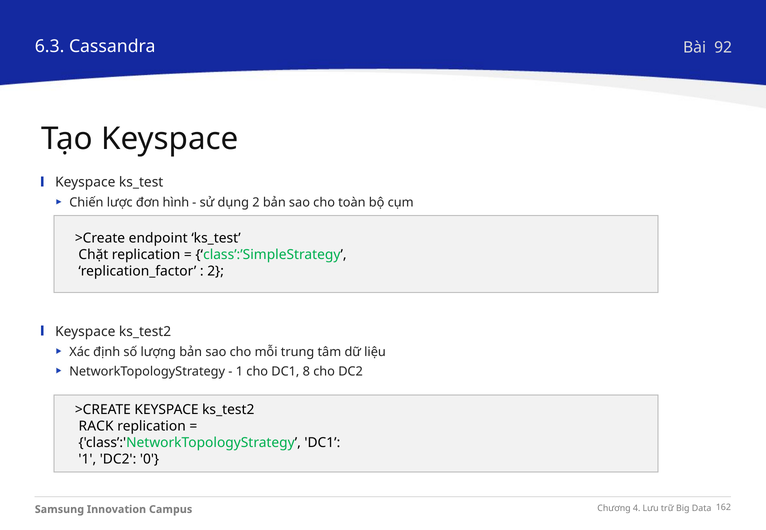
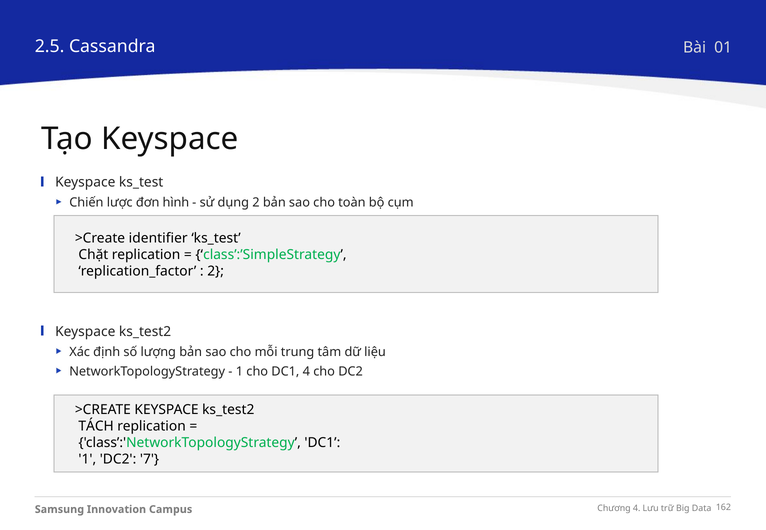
6.3: 6.3 -> 2.5 (50, 46)
92: 92 -> 01 (723, 48)
endpoint: endpoint -> identifier (158, 238)
DC1 8: 8 -> 4 (306, 372)
RACK: RACK -> TÁCH (96, 427)
0: 0 -> 7 (150, 460)
